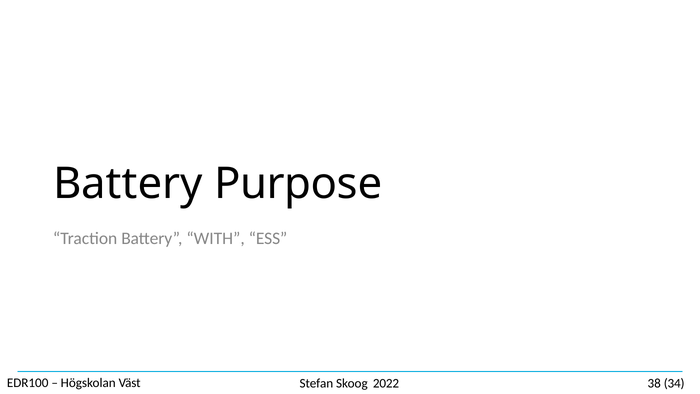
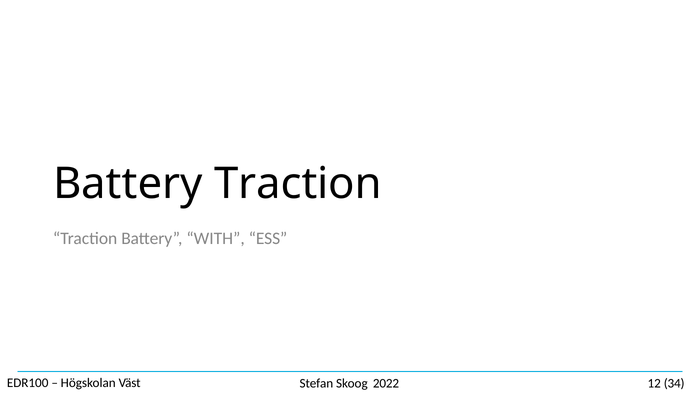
Battery Purpose: Purpose -> Traction (298, 184)
38: 38 -> 12 (654, 383)
